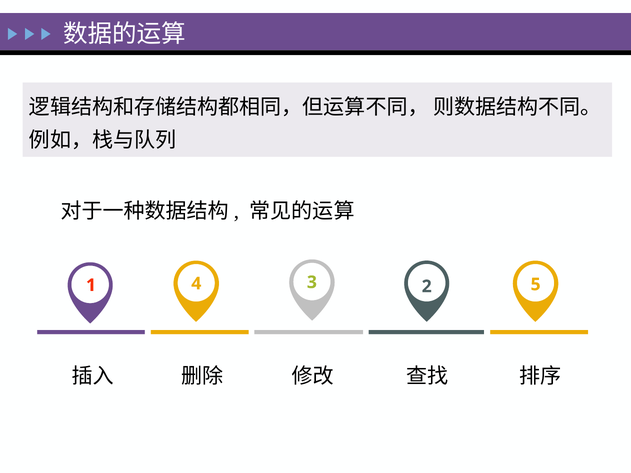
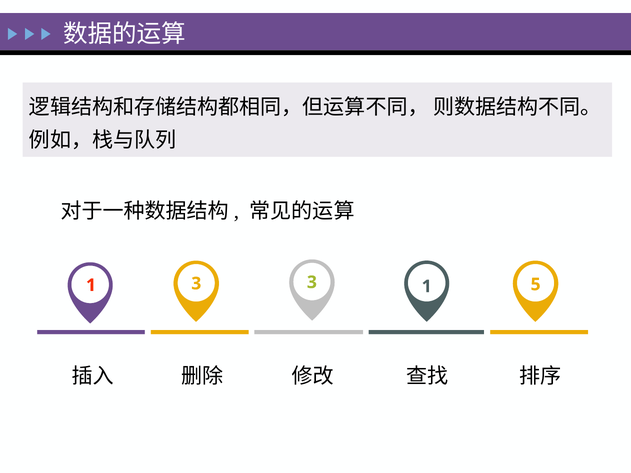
1 4: 4 -> 3 (196, 284)
3 2: 2 -> 1 (427, 287)
